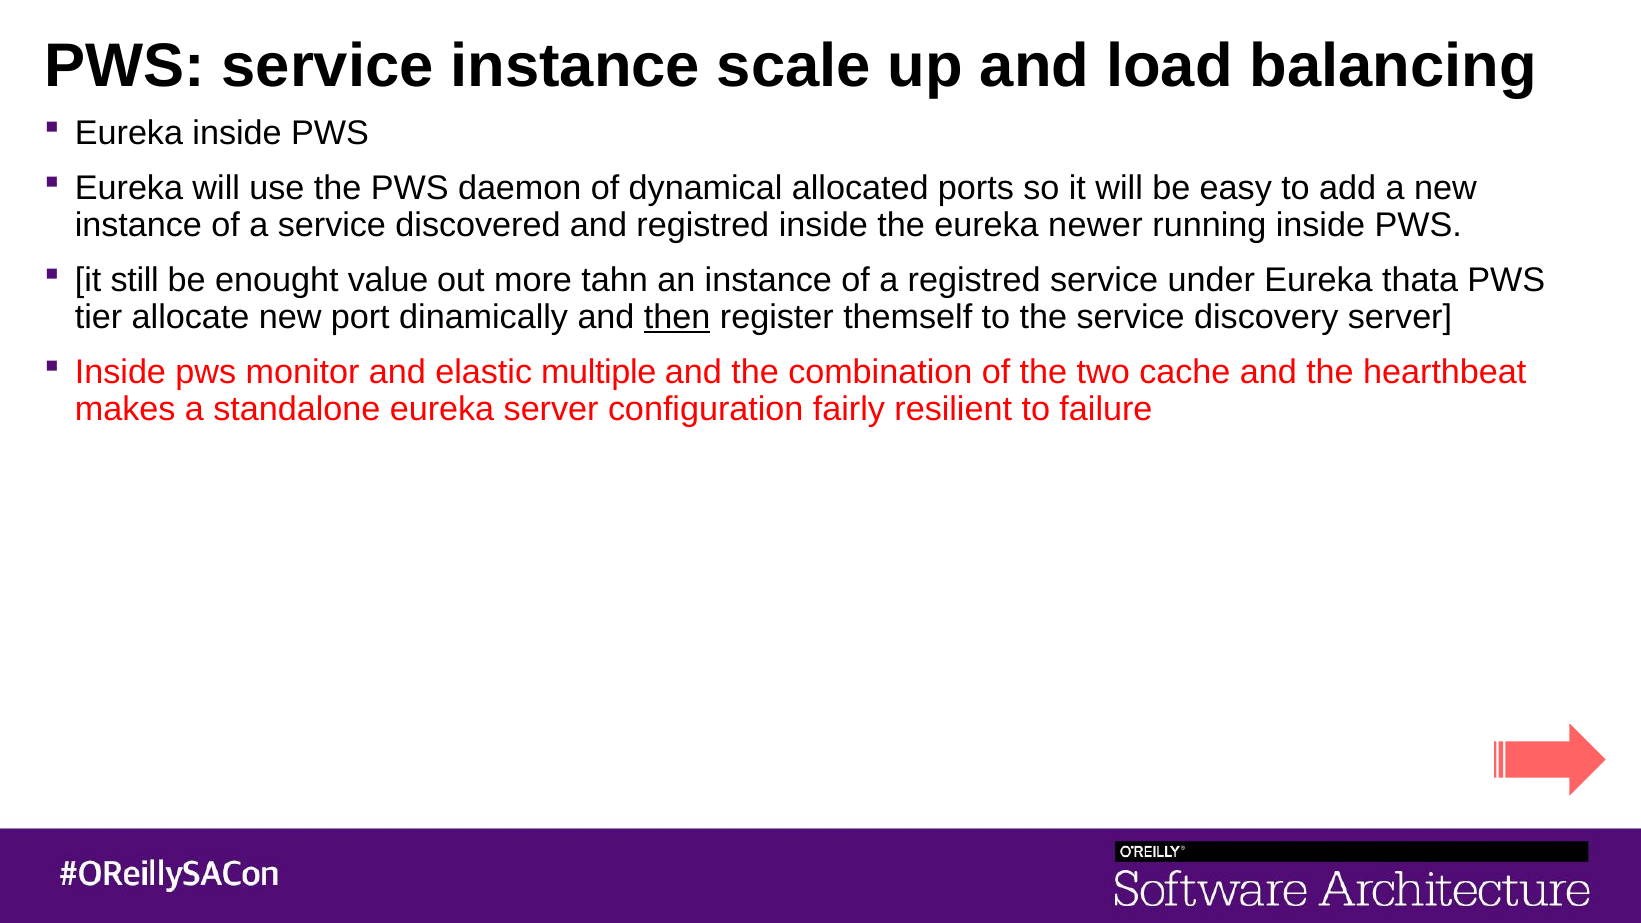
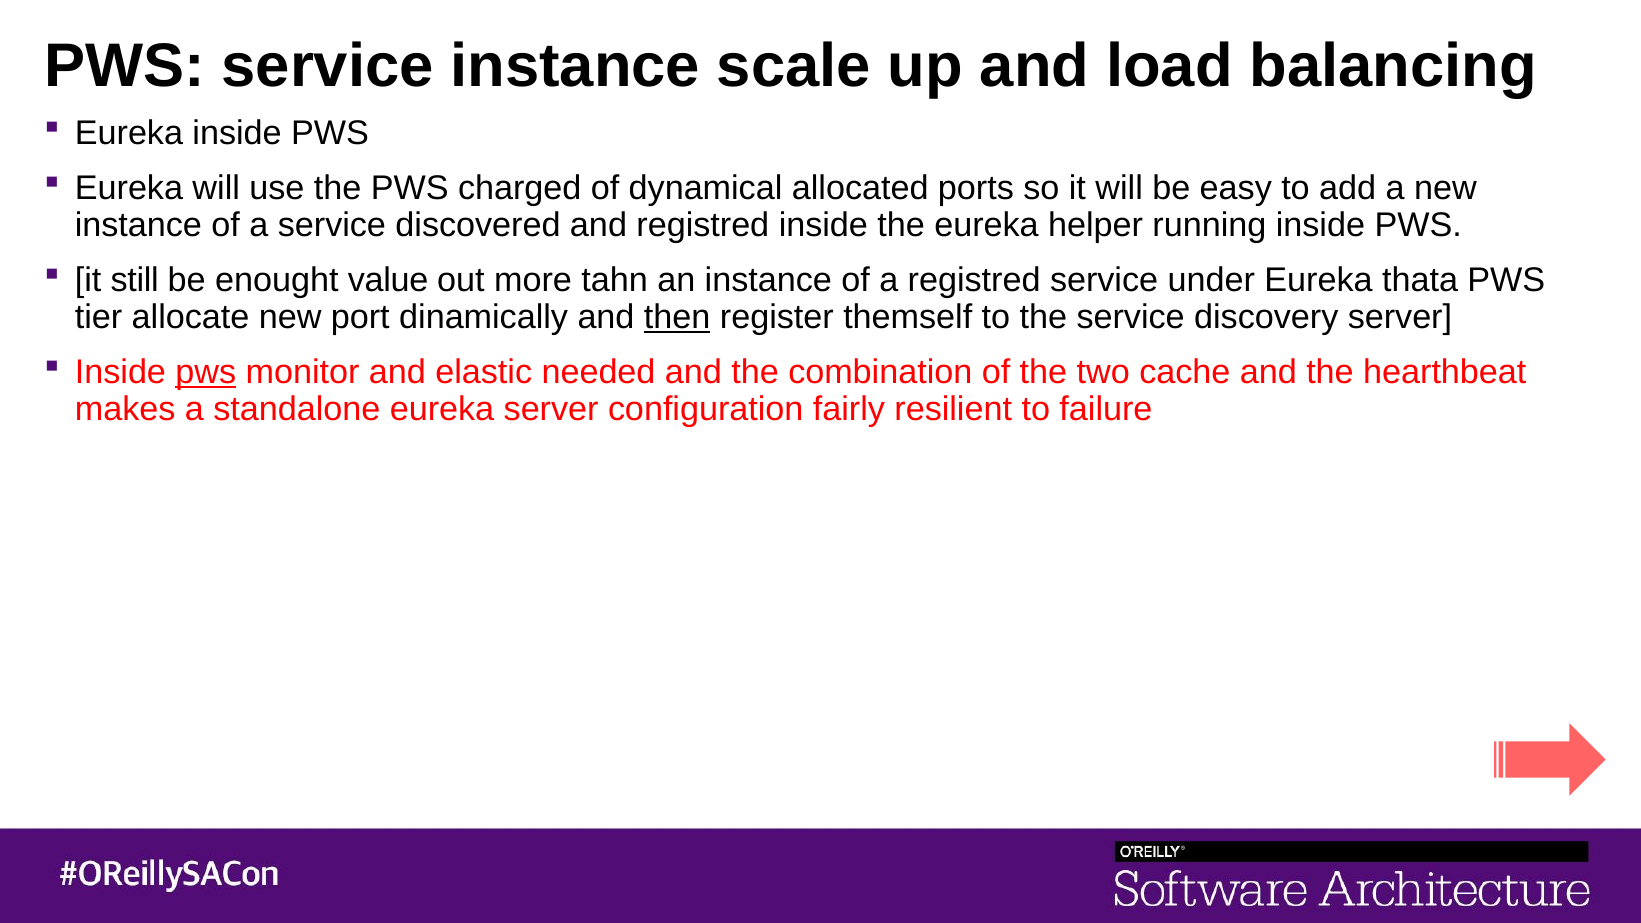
daemon: daemon -> charged (520, 189)
newer: newer -> helper (1096, 225)
pws underline: none -> present (206, 372)
multiple: multiple -> needed (599, 372)
